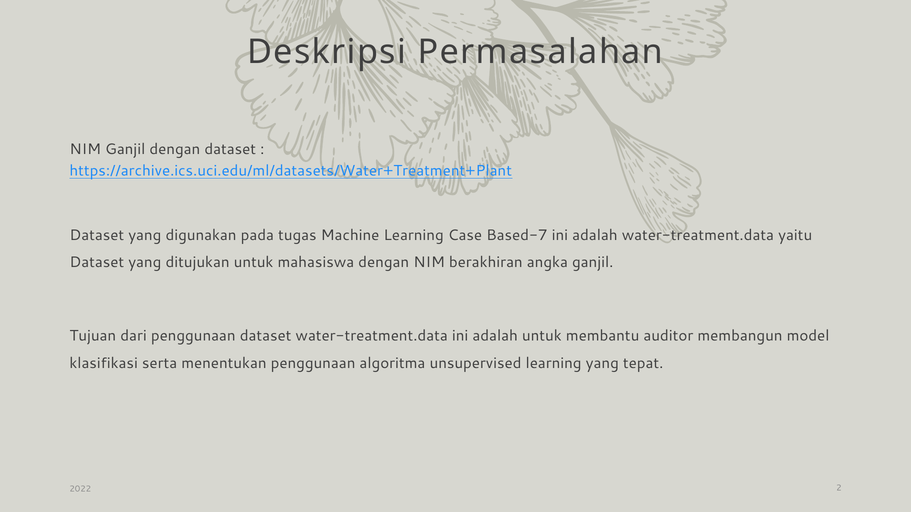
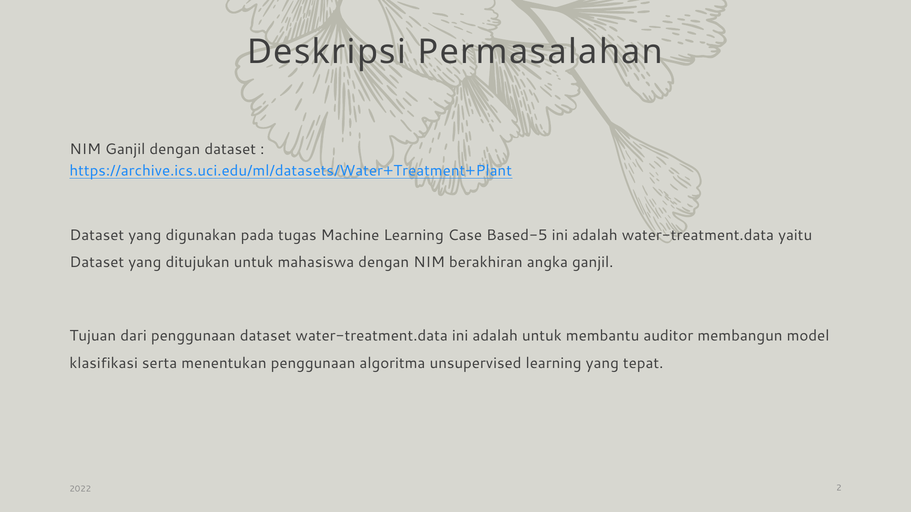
Based-7: Based-7 -> Based-5 (517, 235)
